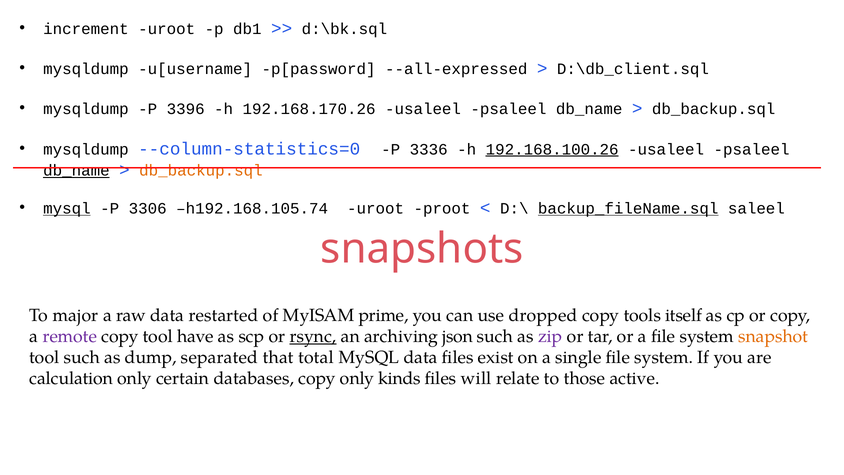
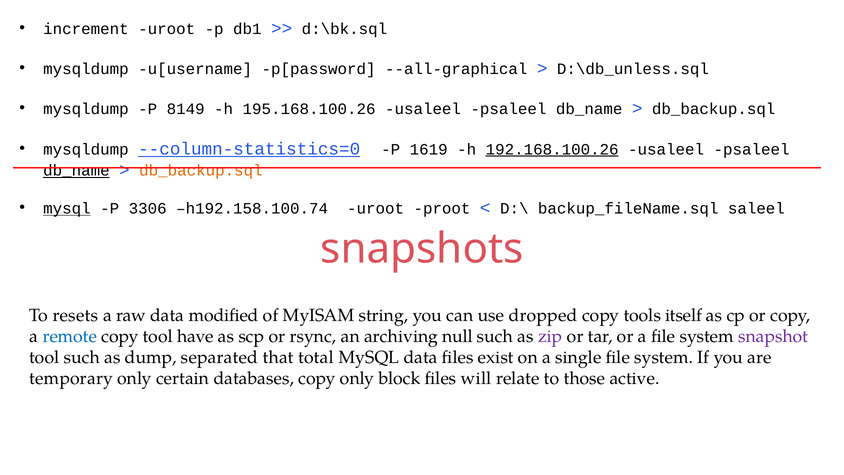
--all-expressed: --all-expressed -> --all-graphical (456, 69)
D:\db_client.sql: D:\db_client.sql -> D:\db_unless.sql (633, 69)
3396: 3396 -> 8149 (186, 109)
192.168.170.26: 192.168.170.26 -> 195.168.100.26 (309, 109)
--column-statistics=0 underline: none -> present (249, 149)
3336: 3336 -> 1619 (429, 149)
h192.168.105.74: h192.168.105.74 -> h192.158.100.74 (252, 208)
backup_fileName.sql underline: present -> none (628, 208)
major: major -> resets (75, 315)
restarted: restarted -> modified (224, 315)
prime: prime -> string (383, 315)
remote colour: purple -> blue (70, 336)
rsync underline: present -> none (313, 336)
json: json -> null (458, 336)
snapshot colour: orange -> purple (773, 336)
calculation: calculation -> temporary (71, 378)
kinds: kinds -> block (400, 378)
